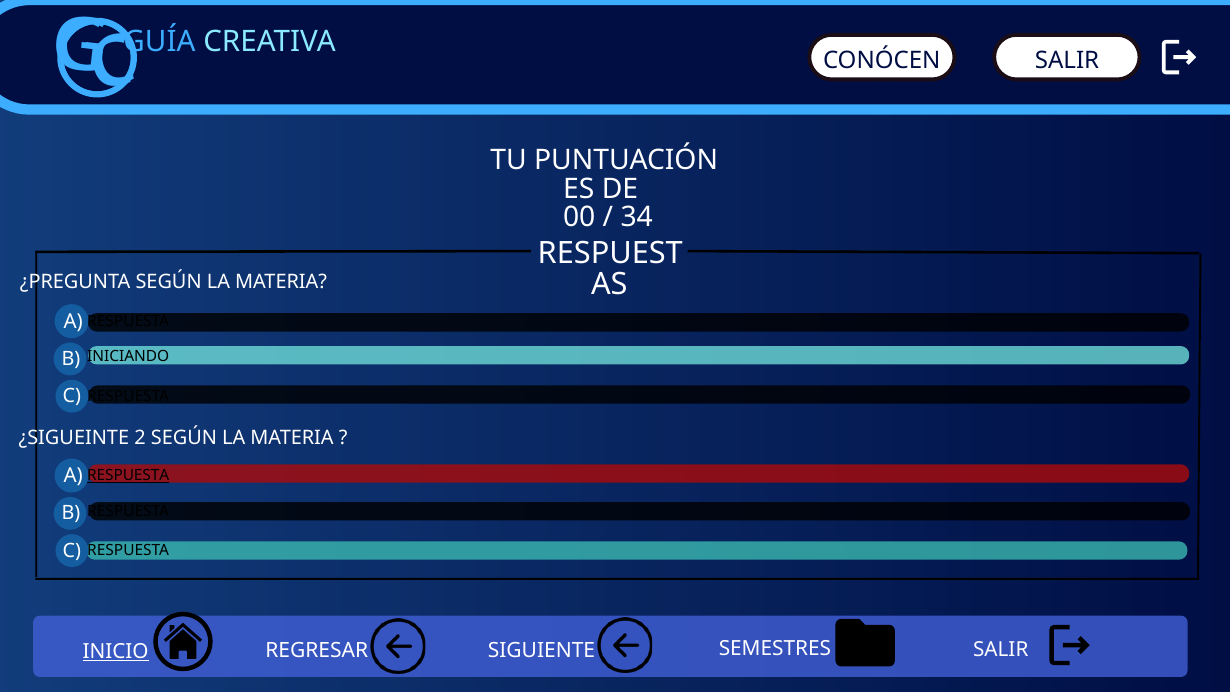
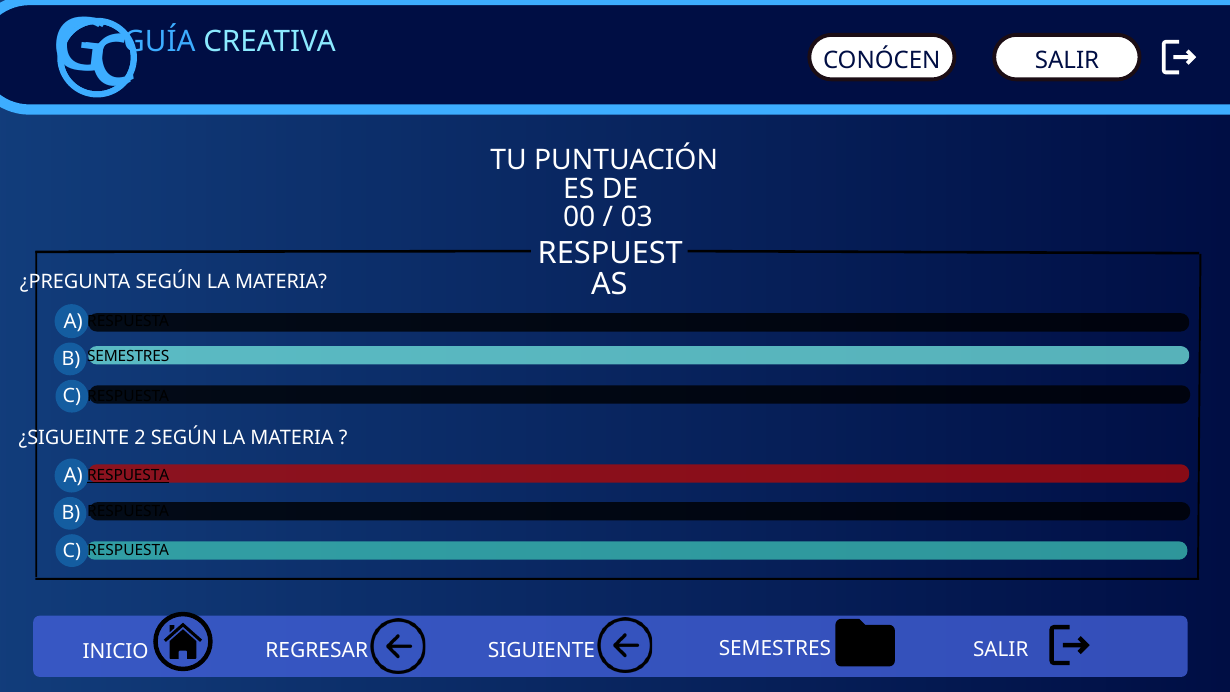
34: 34 -> 03 (637, 217)
B INICIANDO: INICIANDO -> SEMESTRES (128, 357)
INICIO underline: present -> none (116, 651)
